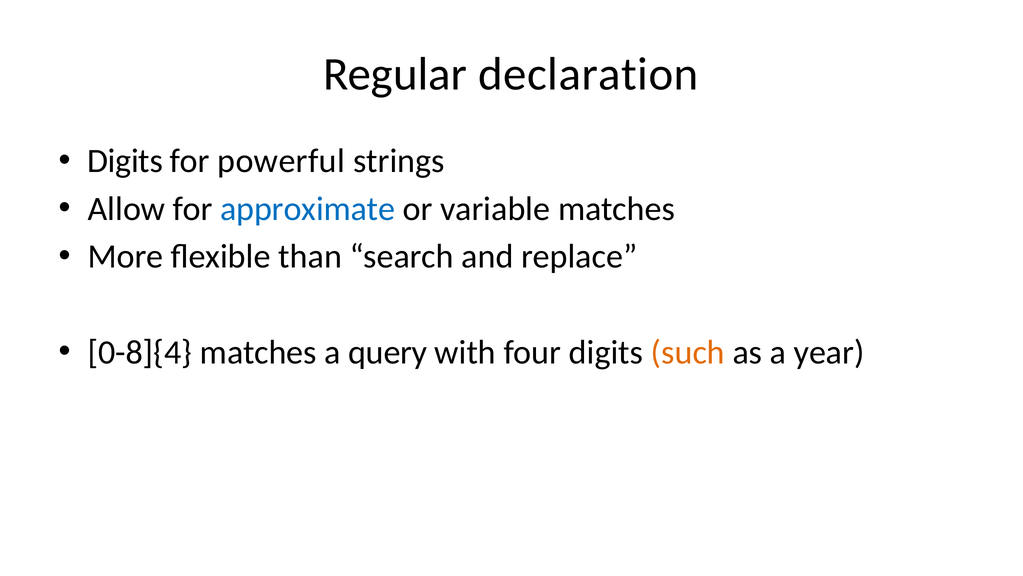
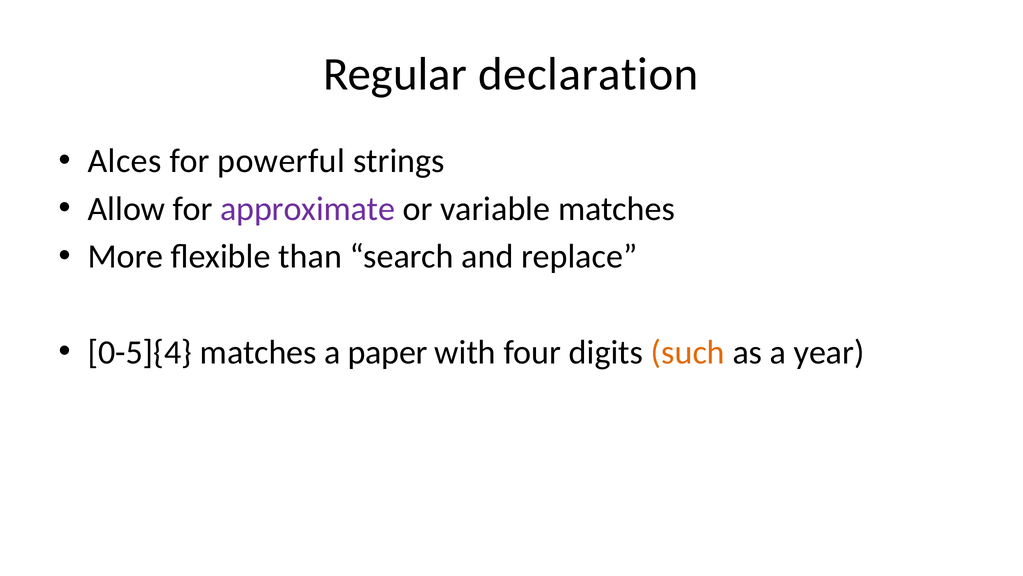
Digits: Digits -> Alces (125, 161)
approximate colour: blue -> purple (308, 209)
0-8]{4: 0-8]{4 -> 0-5]{4 (140, 352)
query: query -> paper (388, 352)
